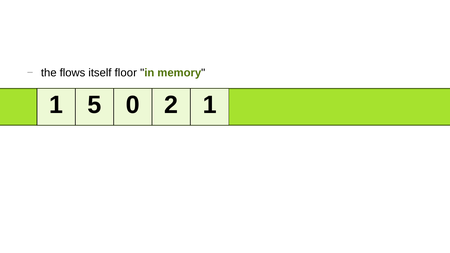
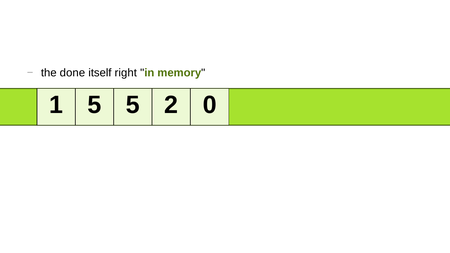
flows: flows -> done (72, 73)
floor: floor -> right (126, 73)
5 0: 0 -> 5 (133, 105)
2 1: 1 -> 0 (210, 105)
